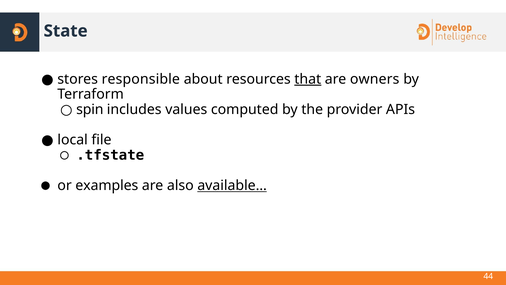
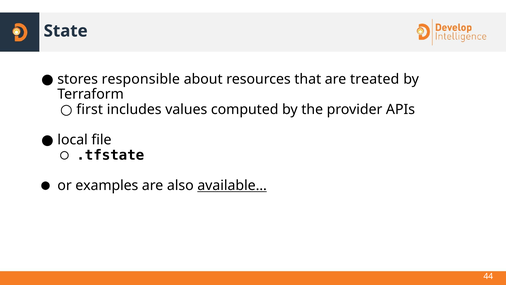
that underline: present -> none (308, 79)
owners: owners -> treated (375, 79)
spin: spin -> first (90, 109)
